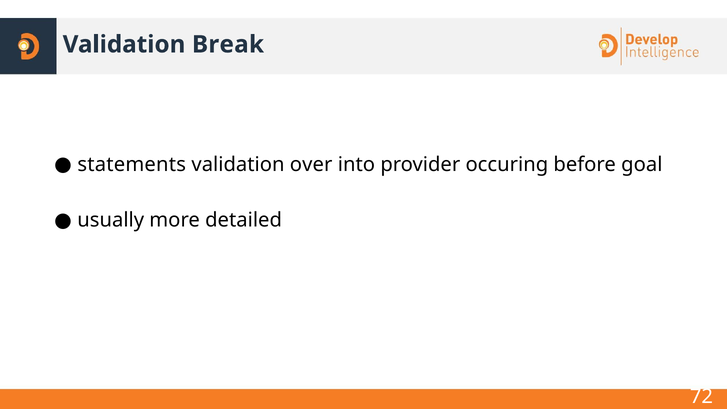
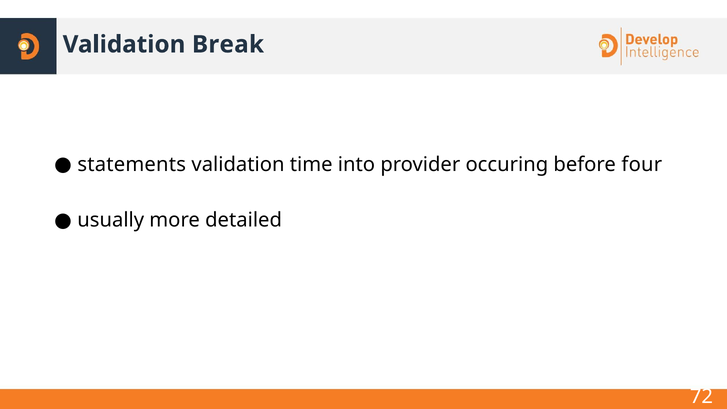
over: over -> time (311, 164)
goal: goal -> four (642, 164)
